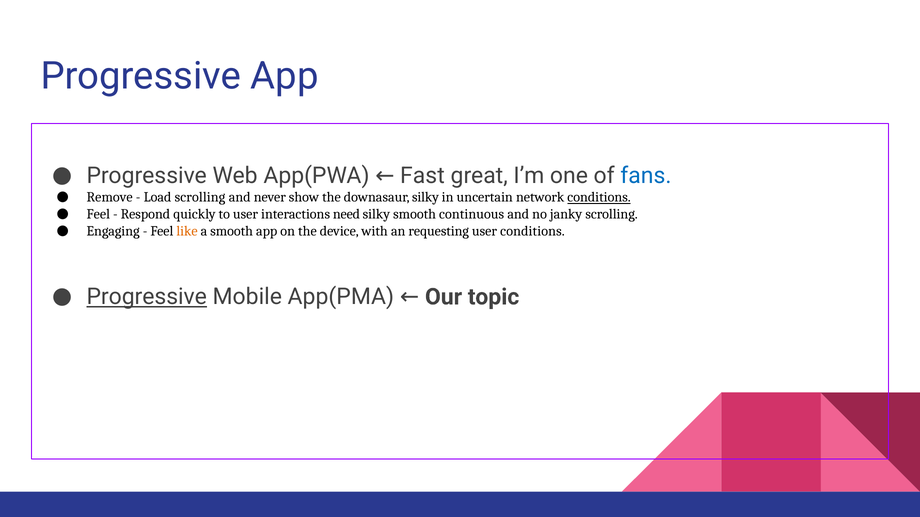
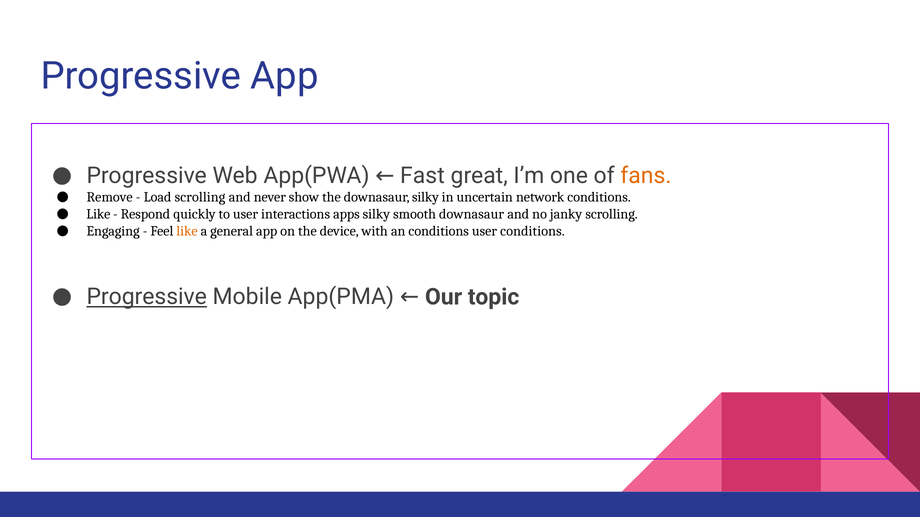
fans colour: blue -> orange (646, 176)
conditions underline: present -> none (599, 198)
Feel: Feel -> Like (98, 214)
need: need -> apps (346, 214)
smooth continuous: continuous -> downasaur (472, 214)
a smooth: smooth -> general (232, 231)
an requesting: requesting -> conditions (439, 231)
